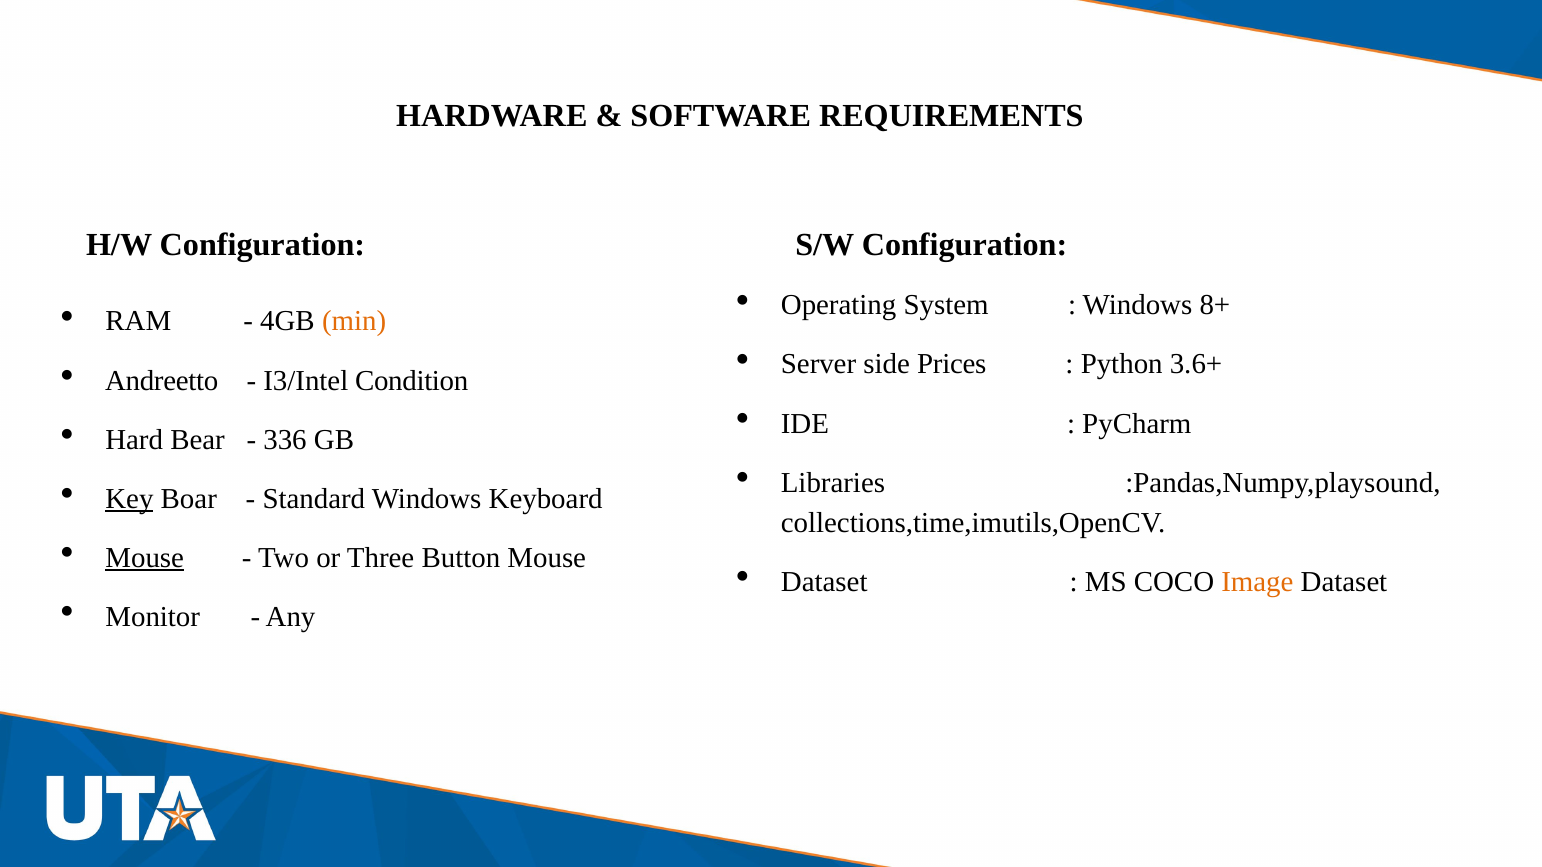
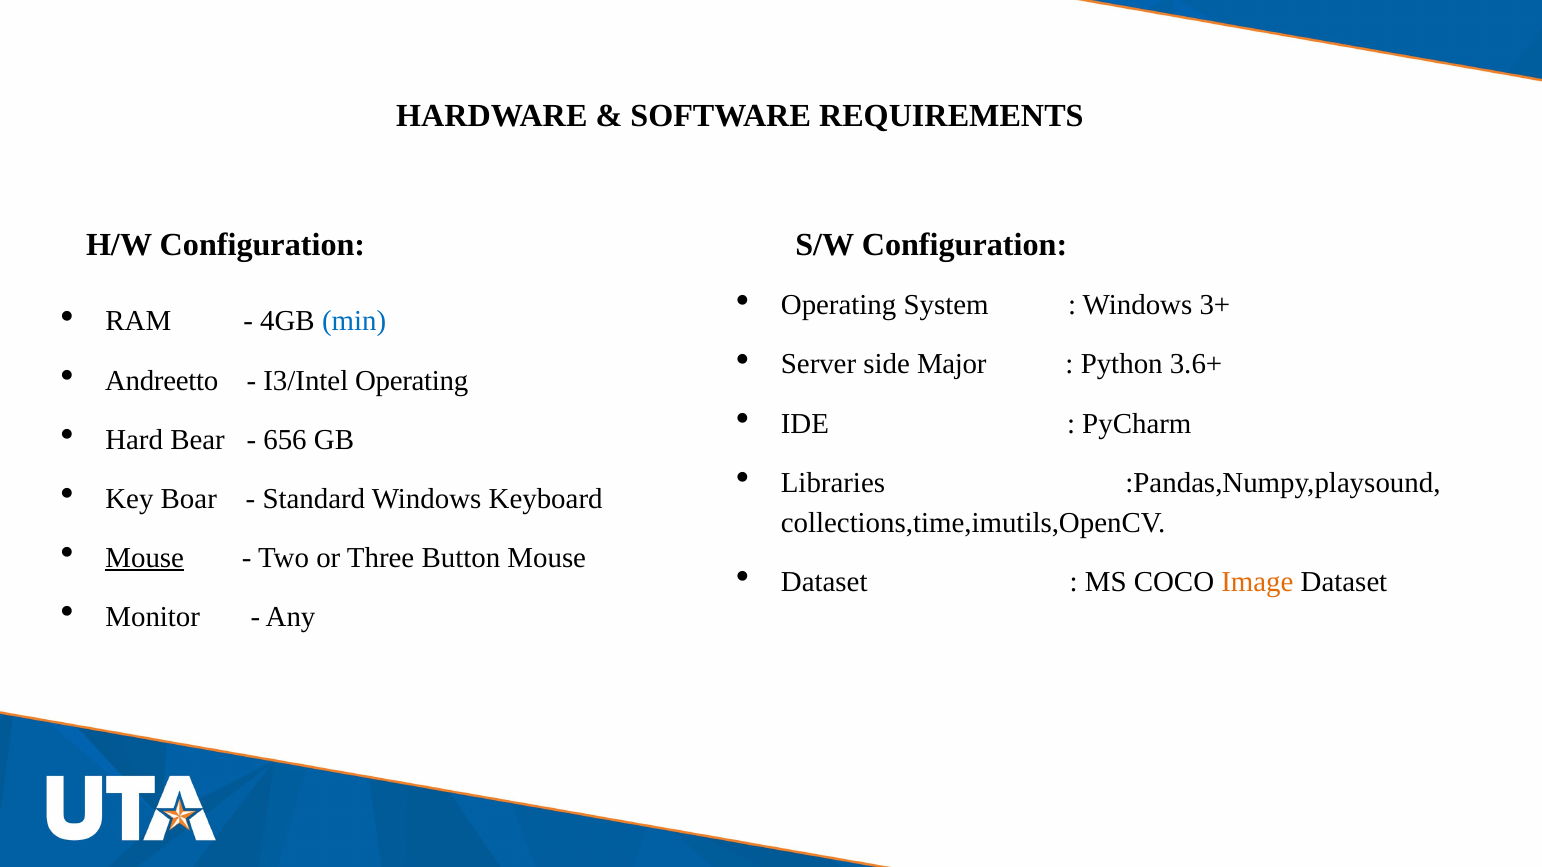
8+: 8+ -> 3+ (1215, 305)
min colour: orange -> blue (354, 322)
Prices: Prices -> Major (952, 365)
I3/Intel Condition: Condition -> Operating (412, 381)
336: 336 -> 656 (285, 440)
Key underline: present -> none (129, 499)
